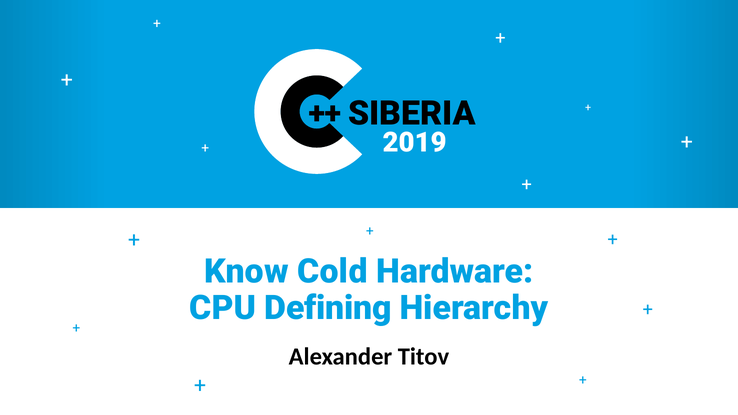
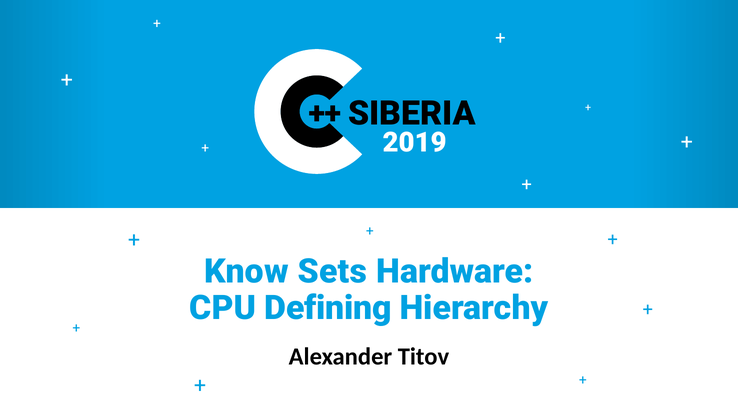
Cold: Cold -> Sets (332, 272)
